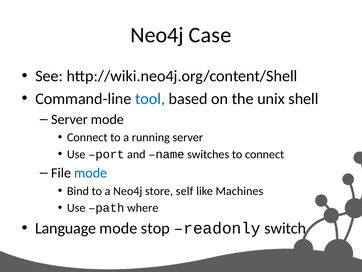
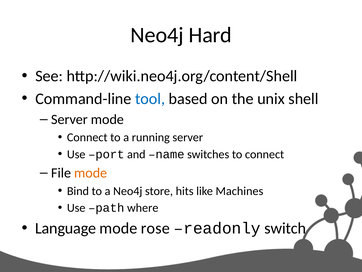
Case: Case -> Hard (210, 35)
mode colour: blue -> orange (91, 173)
self: self -> hits (185, 191)
stop: stop -> rose (155, 228)
